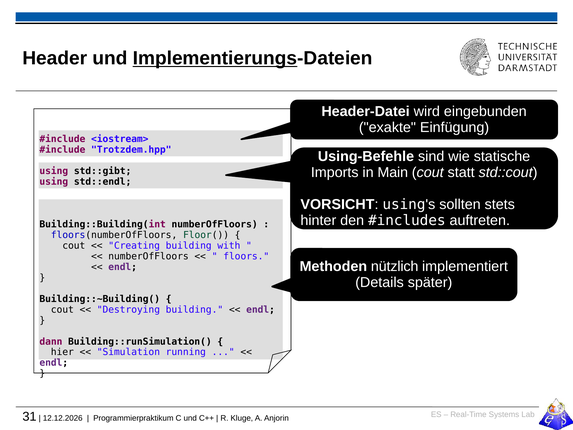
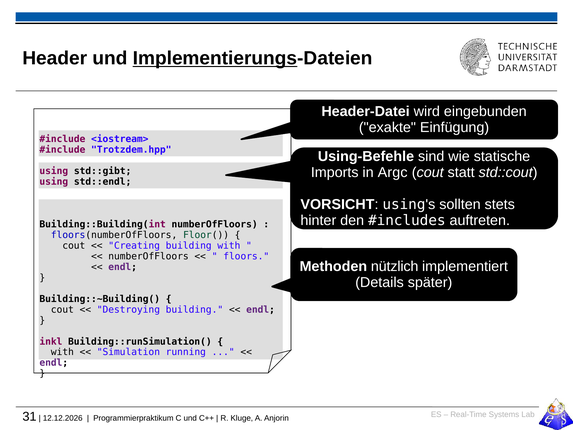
Main: Main -> Argc (393, 172)
dann: dann -> inkl (51, 341)
hier: hier -> with (62, 352)
